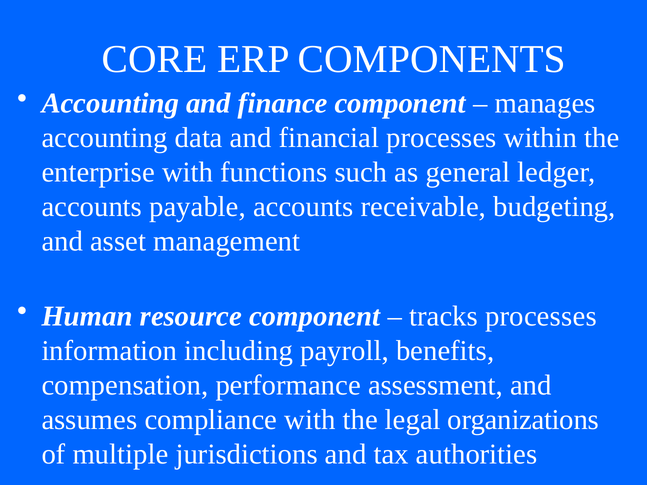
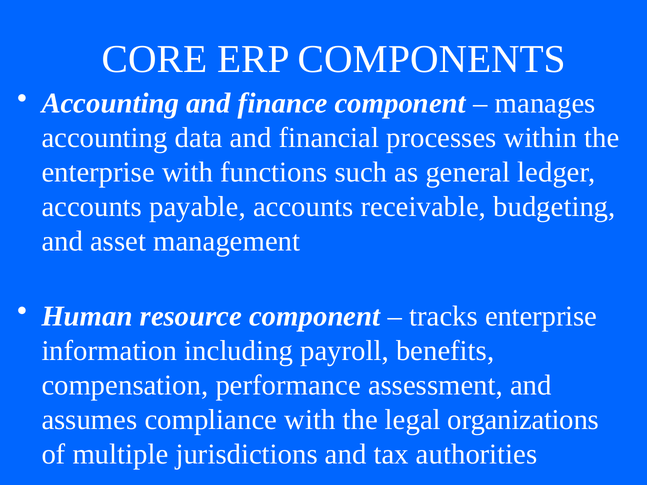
tracks processes: processes -> enterprise (541, 316)
